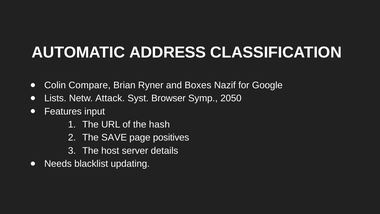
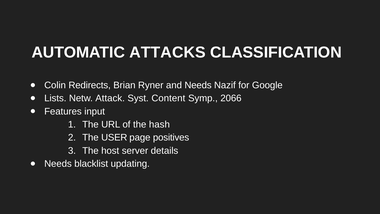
ADDRESS: ADDRESS -> ATTACKS (168, 52)
Compare: Compare -> Redirects (90, 85)
and Boxes: Boxes -> Needs (198, 85)
Browser: Browser -> Content (168, 98)
2050: 2050 -> 2066 (231, 98)
SAVE: SAVE -> USER (114, 137)
